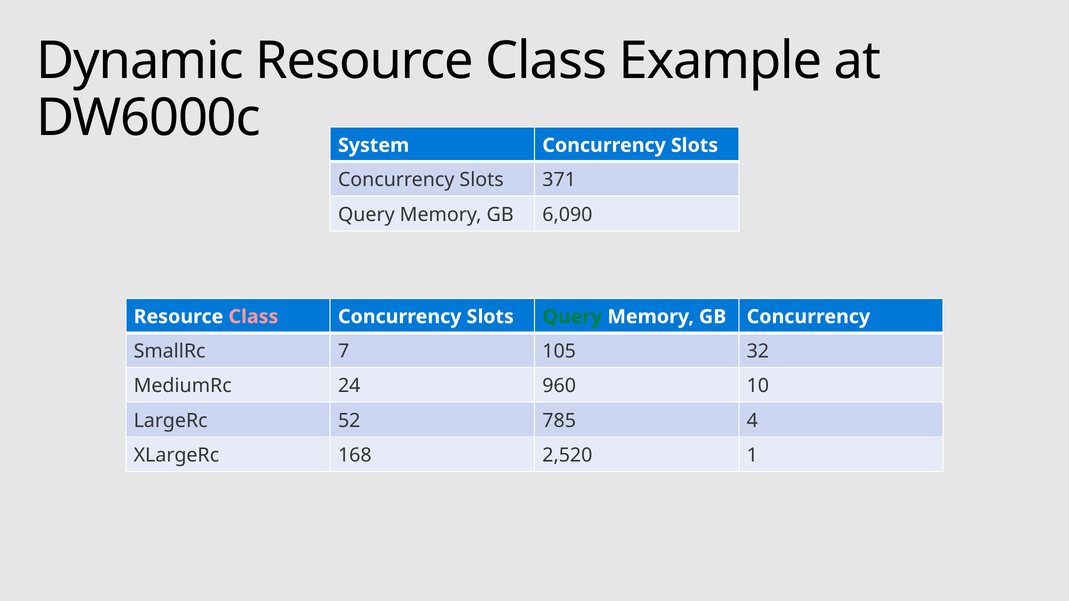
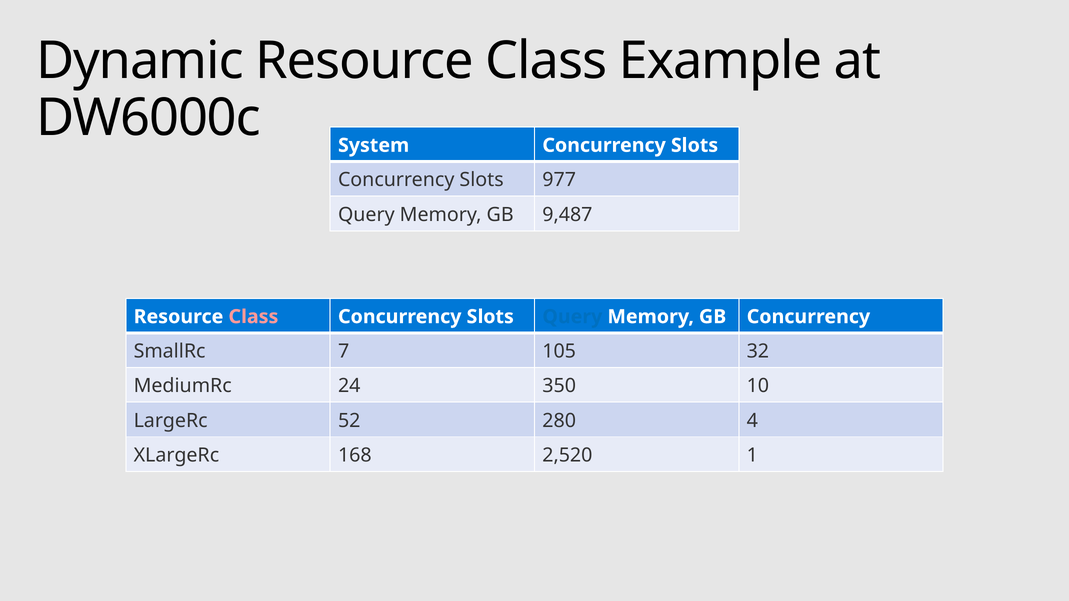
371: 371 -> 977 (559, 180)
6,090: 6,090 -> 9,487 (567, 215)
Query colour: green -> blue (572, 317)
960: 960 -> 350 (559, 386)
785: 785 -> 280 (559, 421)
